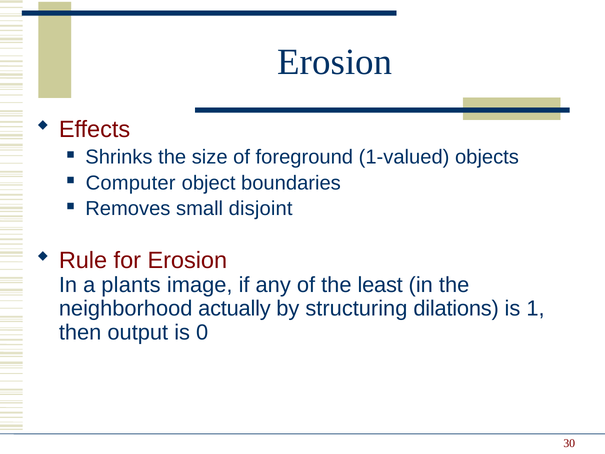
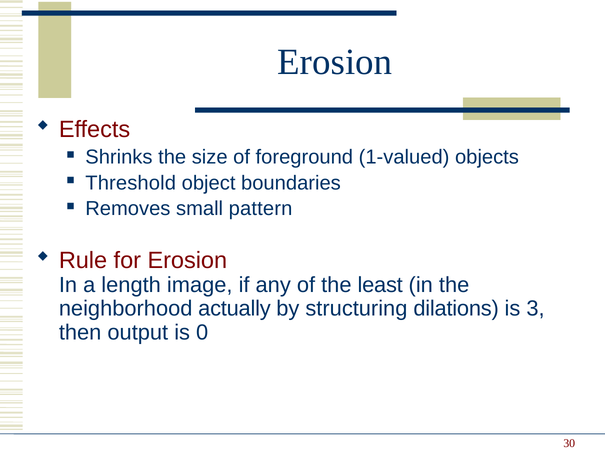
Computer: Computer -> Threshold (131, 183)
disjoint: disjoint -> pattern (261, 209)
plants: plants -> length (131, 285)
1: 1 -> 3 (536, 309)
